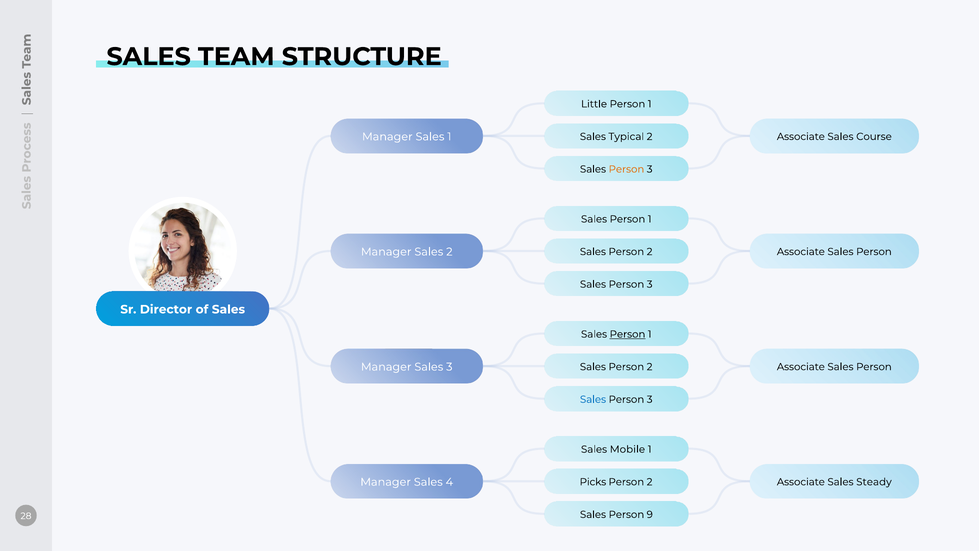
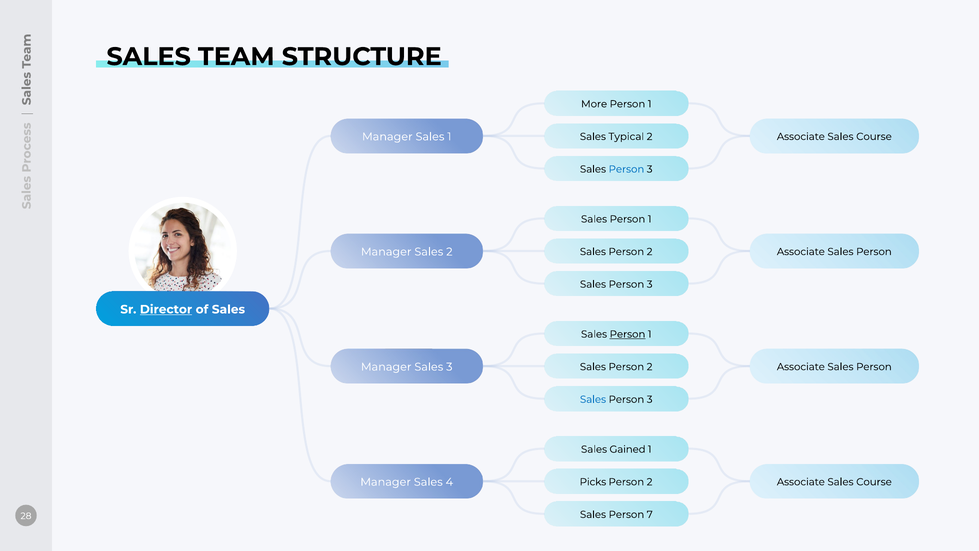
Little: Little -> More (594, 104)
Person colour: orange -> blue (626, 169)
Director underline: none -> present (166, 309)
Mobile: Mobile -> Gained (628, 449)
Steady: Steady -> Course (874, 482)
9: 9 -> 7 (650, 514)
